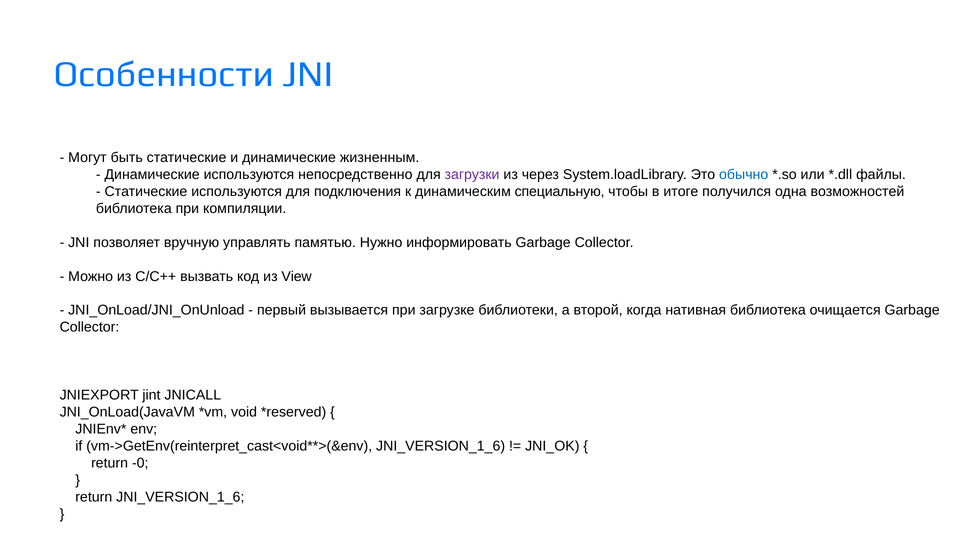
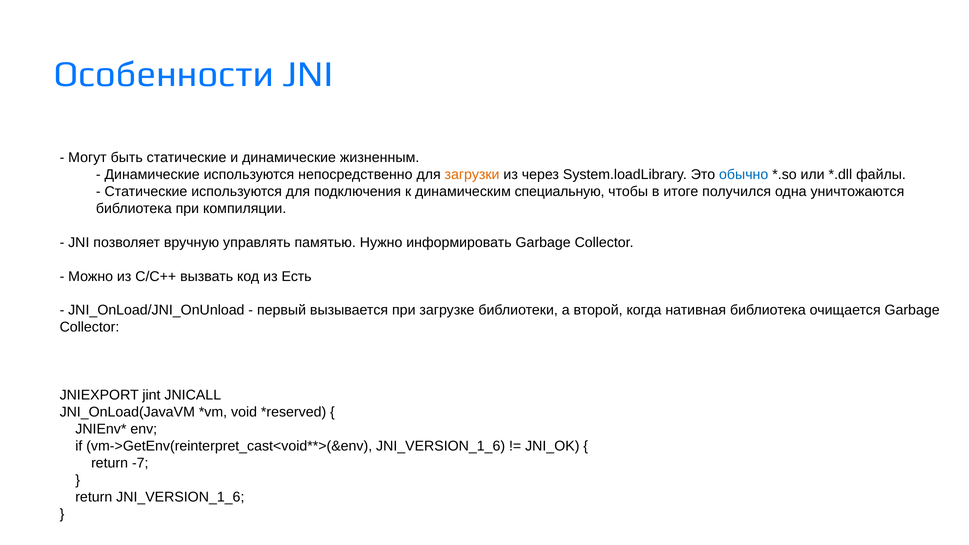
загрузки colour: purple -> orange (472, 175)
возможностей: возможностей -> уничтожаются (857, 192)
View: View -> Есть (297, 276)
-0: -0 -> -7 (140, 463)
